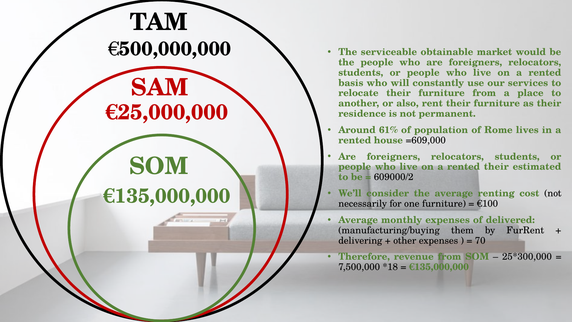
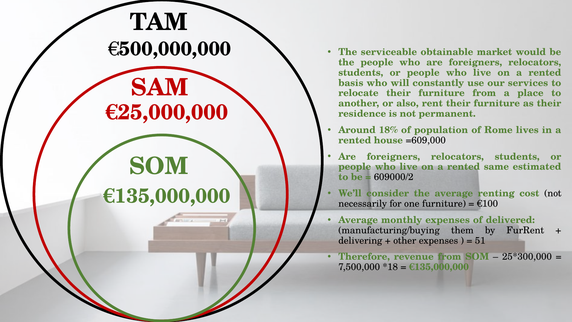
61%: 61% -> 18% (388, 130)
rented their: their -> same (496, 167)
70: 70 -> 51 (480, 240)
